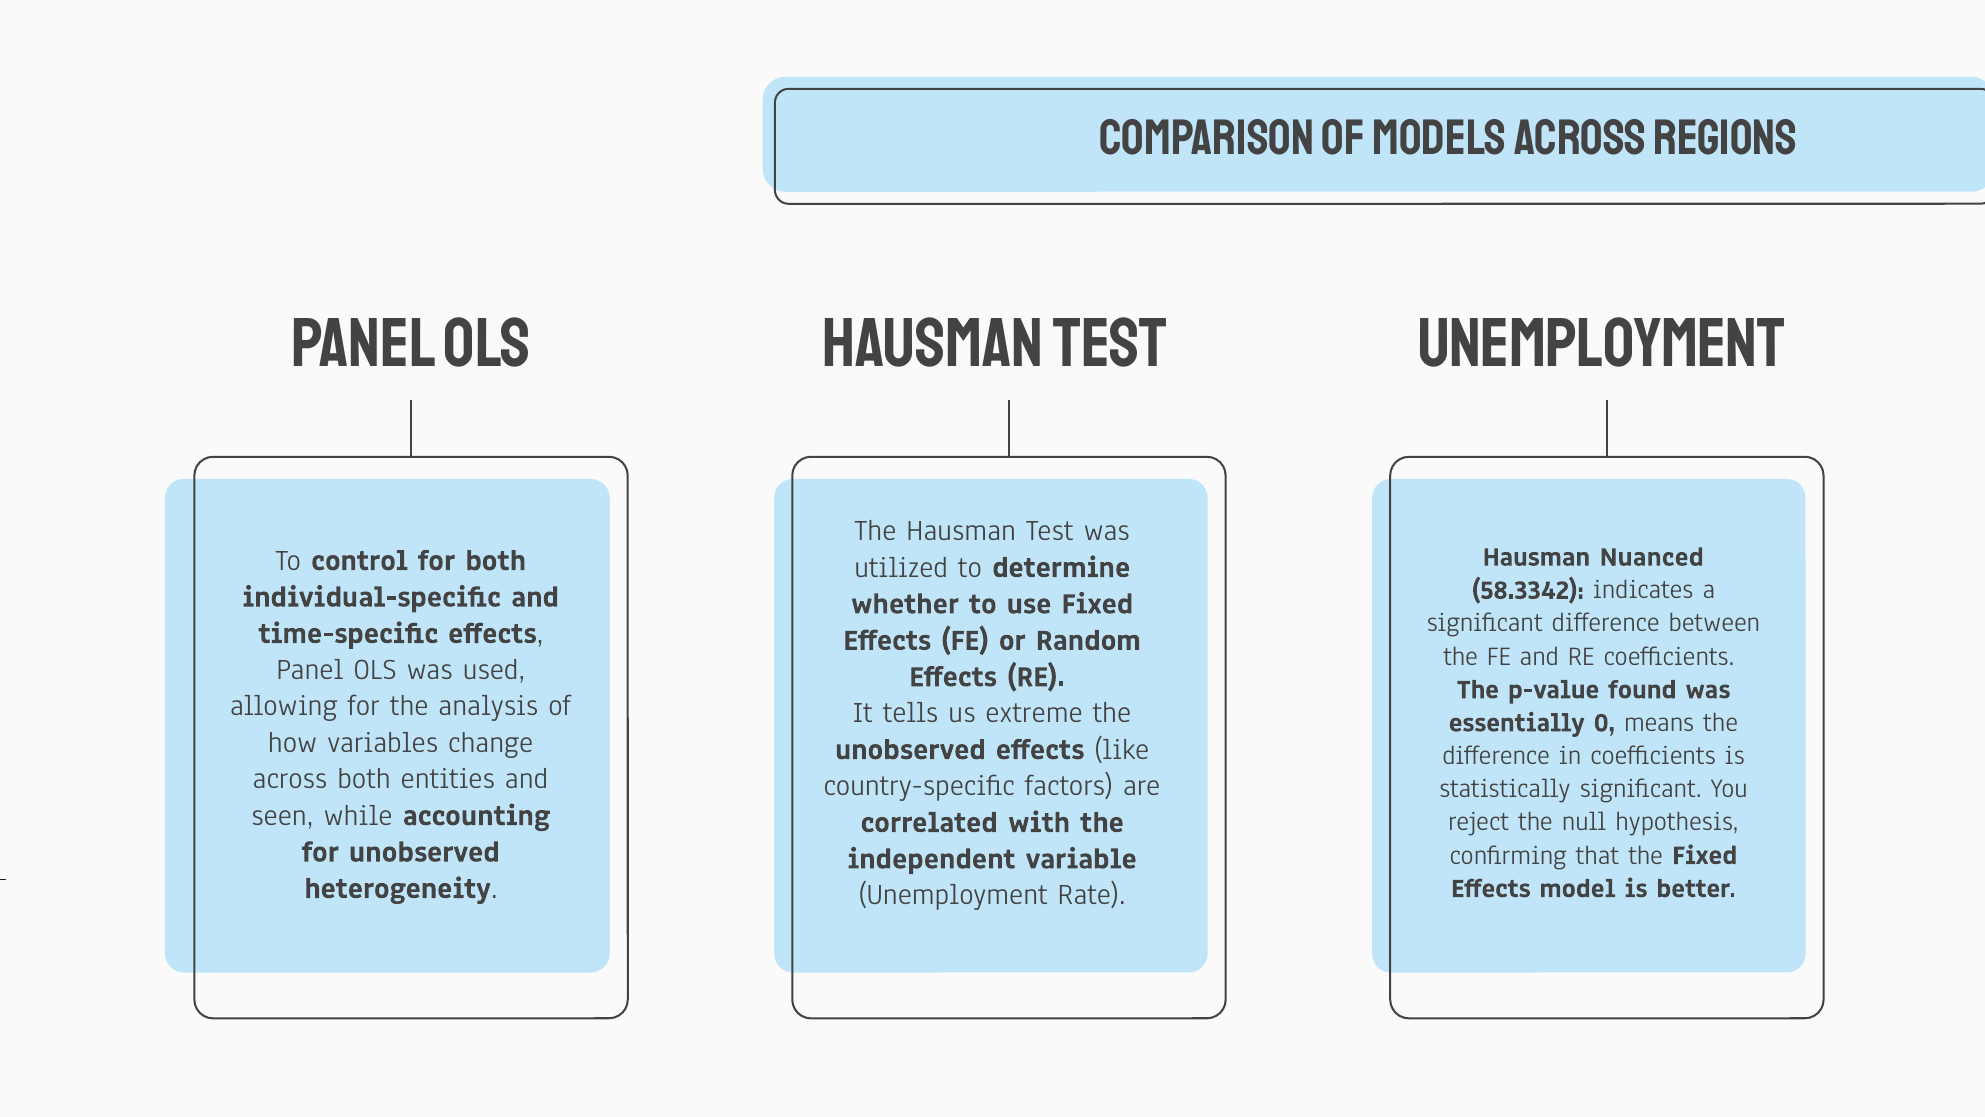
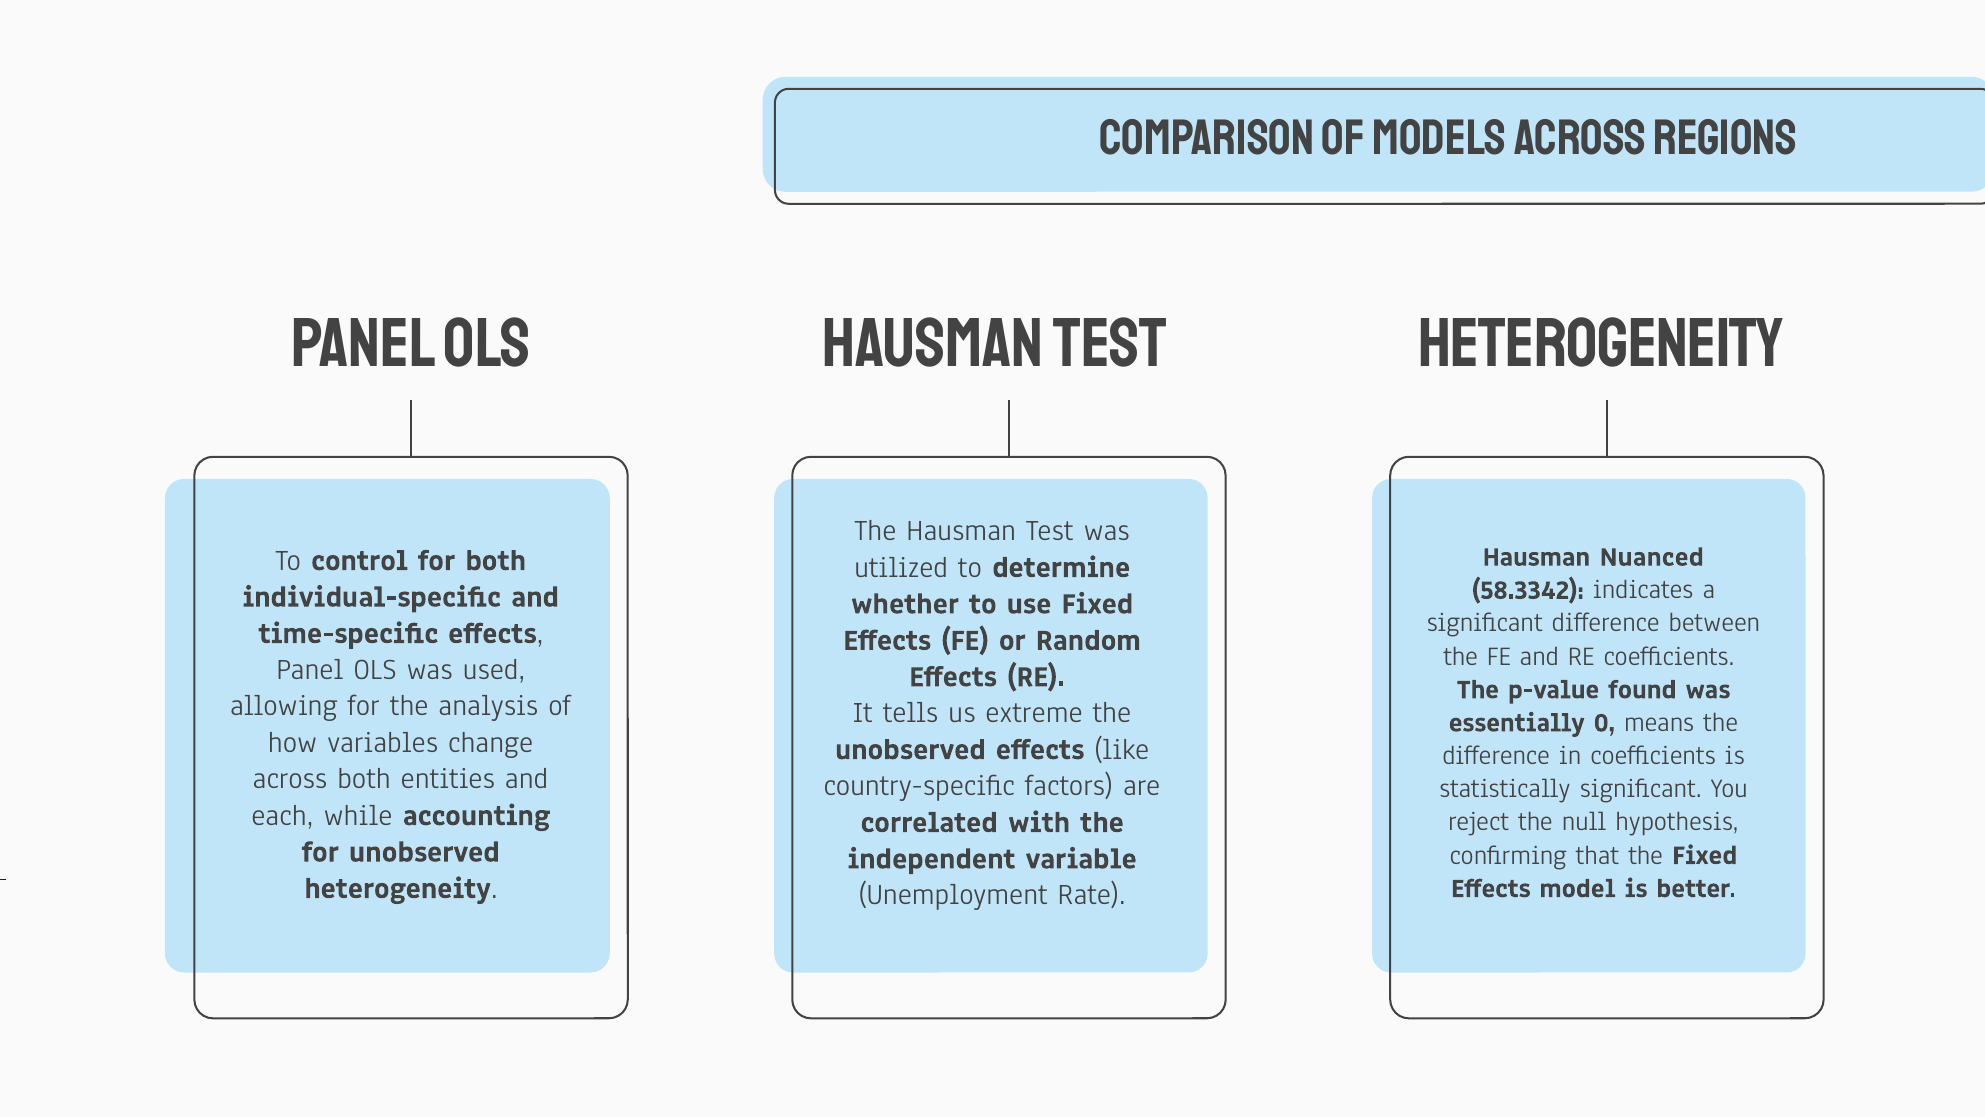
unemployment: unemployment -> heterogeneity (1601, 343)
seen: seen -> each (282, 815)
